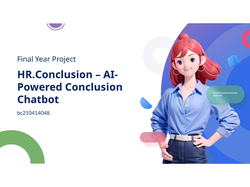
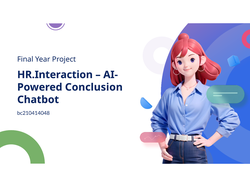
HR.Conclusion: HR.Conclusion -> HR.Interaction (55, 75)
